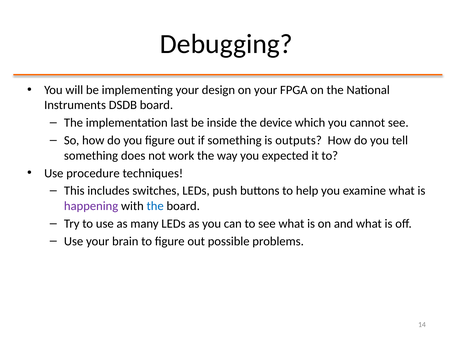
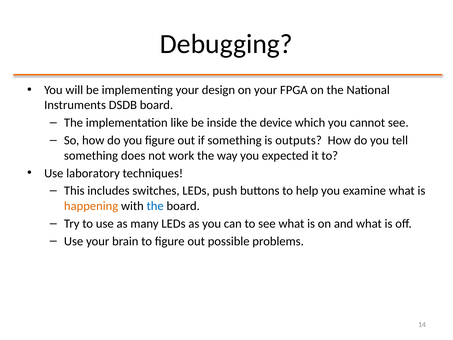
last: last -> like (179, 123)
procedure: procedure -> laboratory (93, 173)
happening colour: purple -> orange (91, 206)
